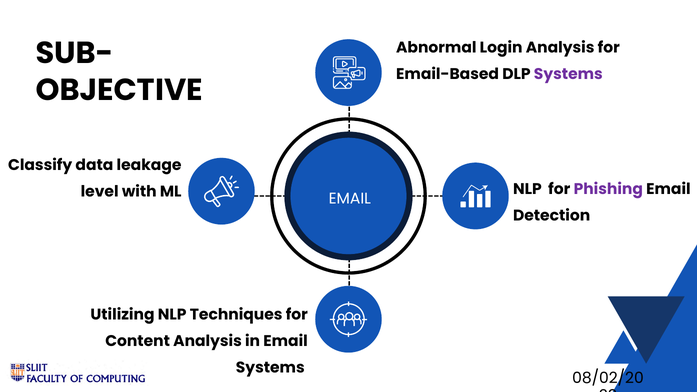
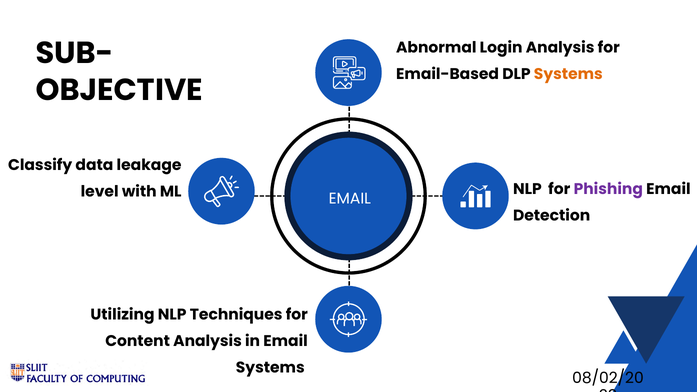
Systems colour: purple -> orange (568, 74)
